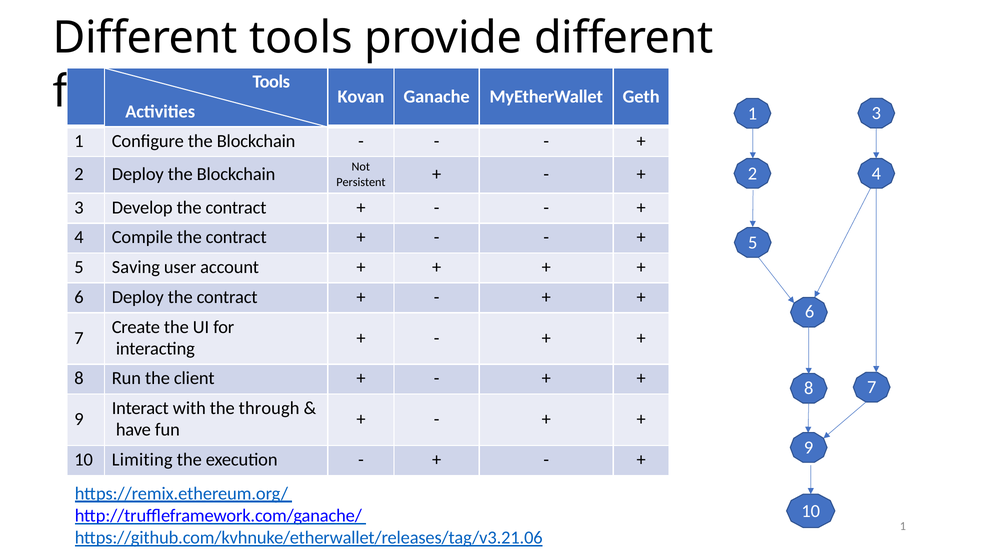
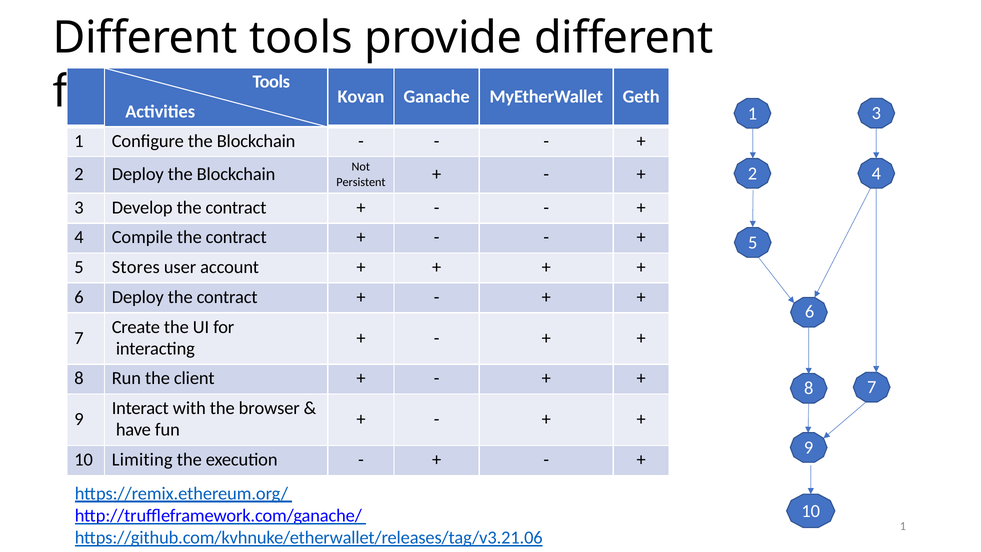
Saving: Saving -> Stores (136, 267)
through: through -> browser (269, 408)
